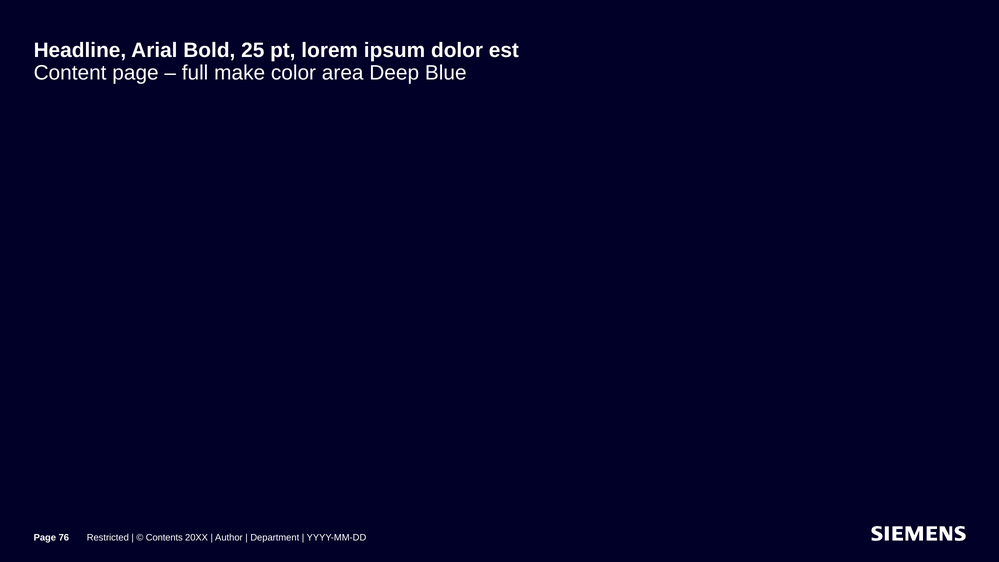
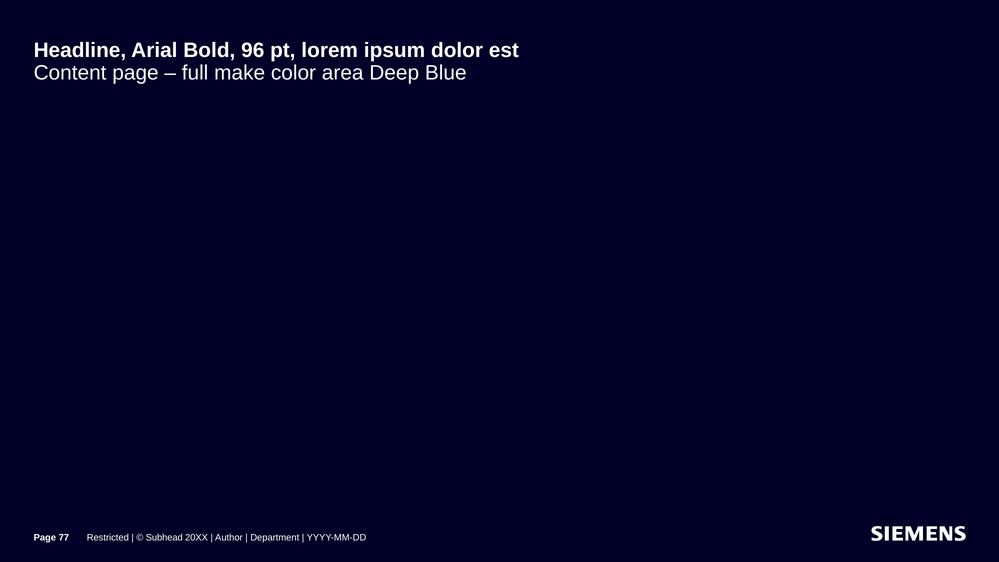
25: 25 -> 96 (253, 50)
76: 76 -> 77 (64, 538)
Contents: Contents -> Subhead (164, 538)
